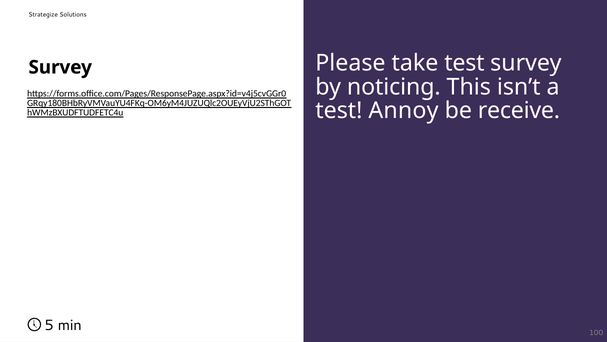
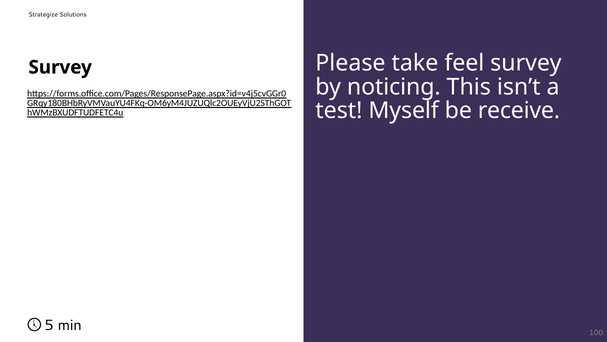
take test: test -> feel (464, 63)
Annoy: Annoy -> Myself (404, 111)
